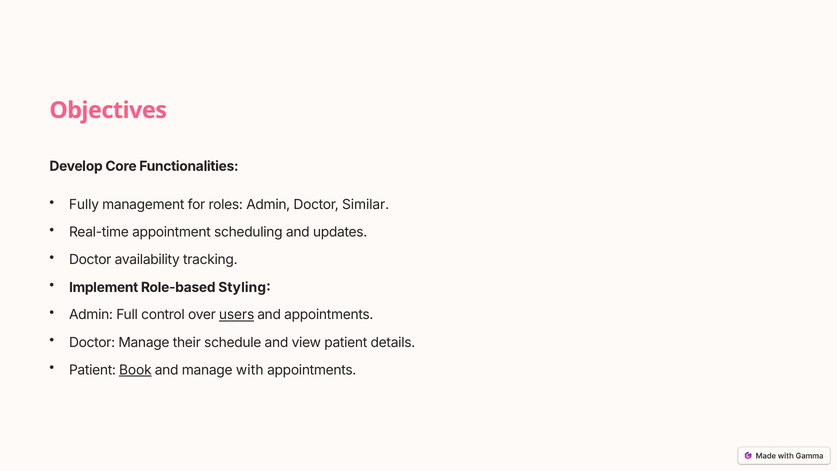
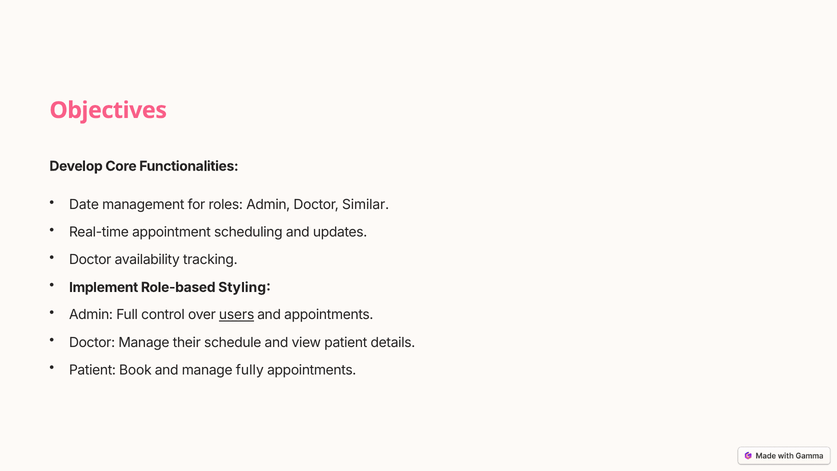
Fully: Fully -> Date (84, 205)
Book underline: present -> none (135, 370)
with: with -> fully (250, 370)
